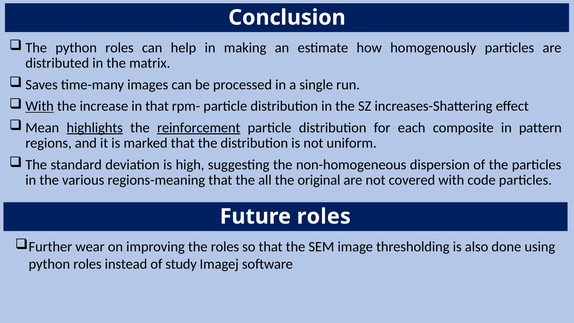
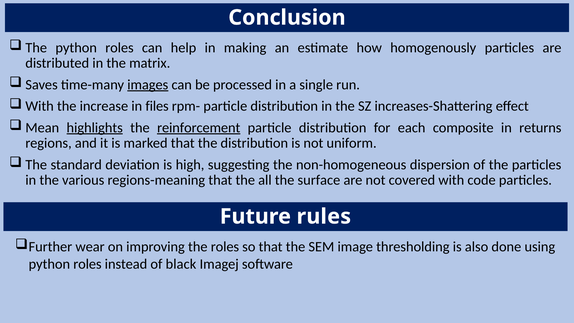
images underline: none -> present (148, 85)
With underline: present -> none (40, 106)
in that: that -> files (157, 106)
pattern: pattern -> returns (540, 128)
original: original -> surface (319, 180)
Future roles: roles -> rules (324, 216)
study: study -> black (181, 264)
